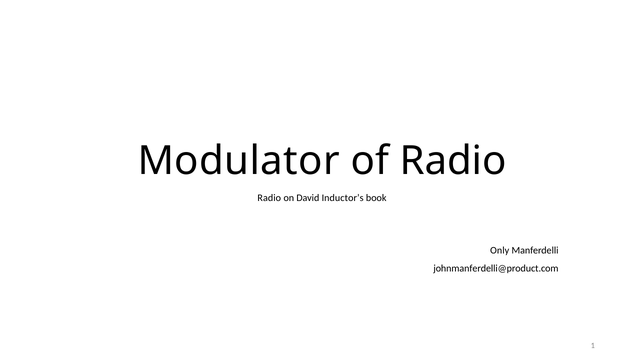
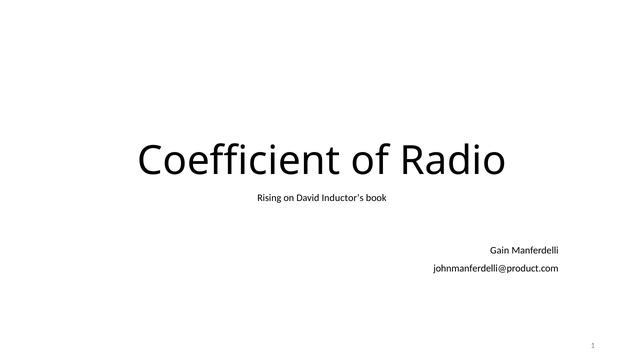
Modulator: Modulator -> Coefficient (239, 161)
Radio: Radio -> Rising (269, 198)
Only: Only -> Gain (500, 251)
